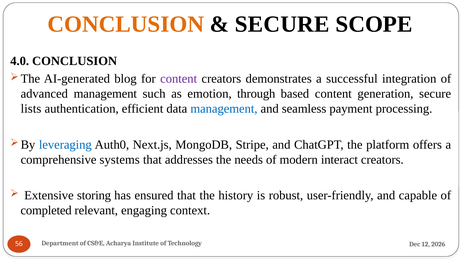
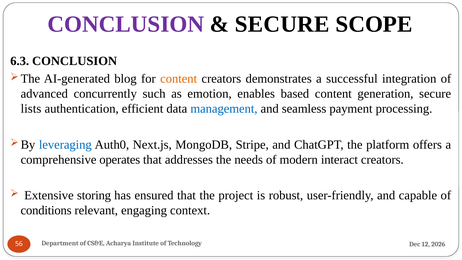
CONCLUSION colour: orange -> purple (126, 24)
4.0: 4.0 -> 6.3 (20, 61)
content colour: purple -> orange (179, 79)
advanced management: management -> concurrently (105, 94)
through: through -> enables (256, 94)
systems: systems -> operates (120, 160)
history: history -> project (236, 195)
completed: completed -> conditions (46, 210)
